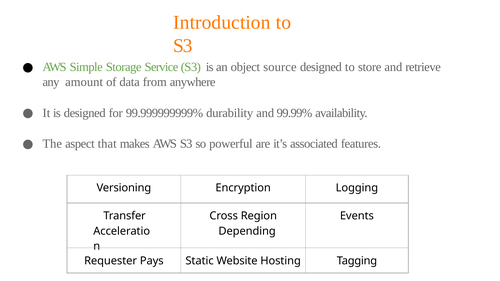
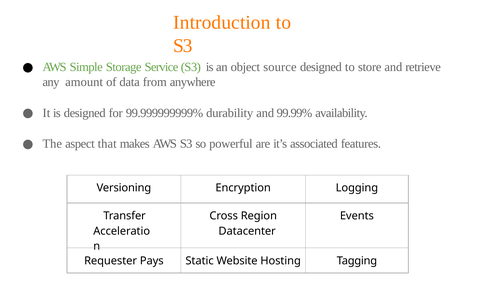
Depending: Depending -> Datacenter (247, 231)
